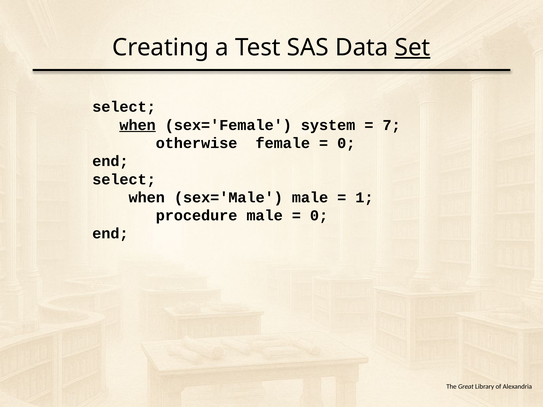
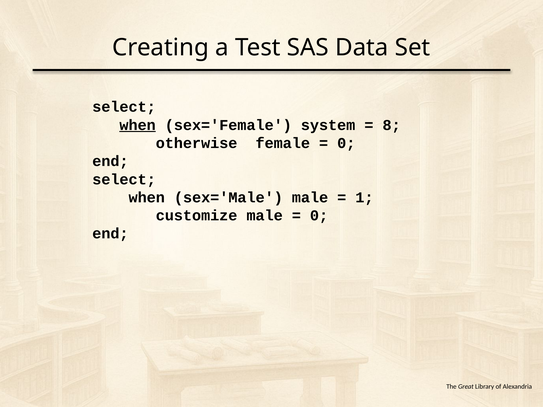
Set underline: present -> none (413, 47)
7: 7 -> 8 (392, 125)
procedure: procedure -> customize (197, 216)
